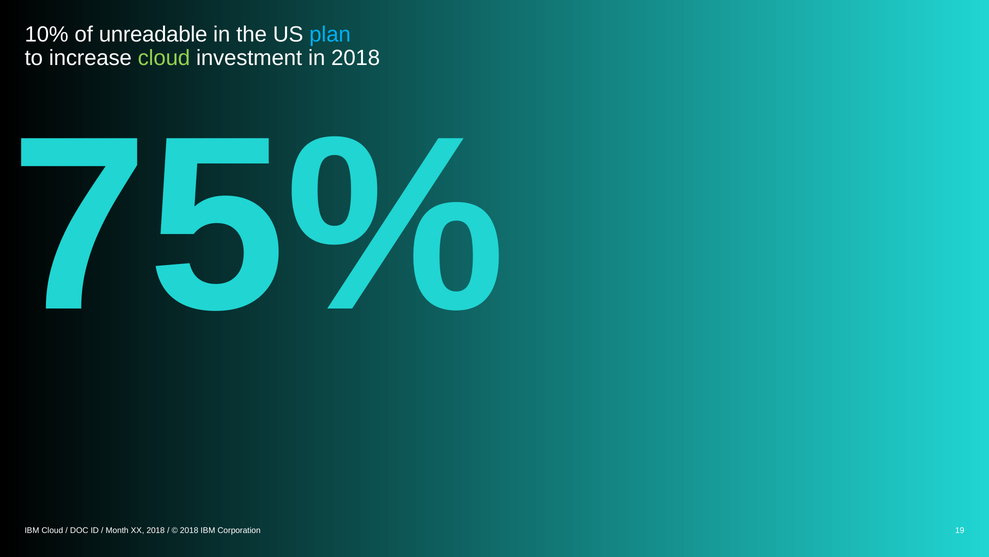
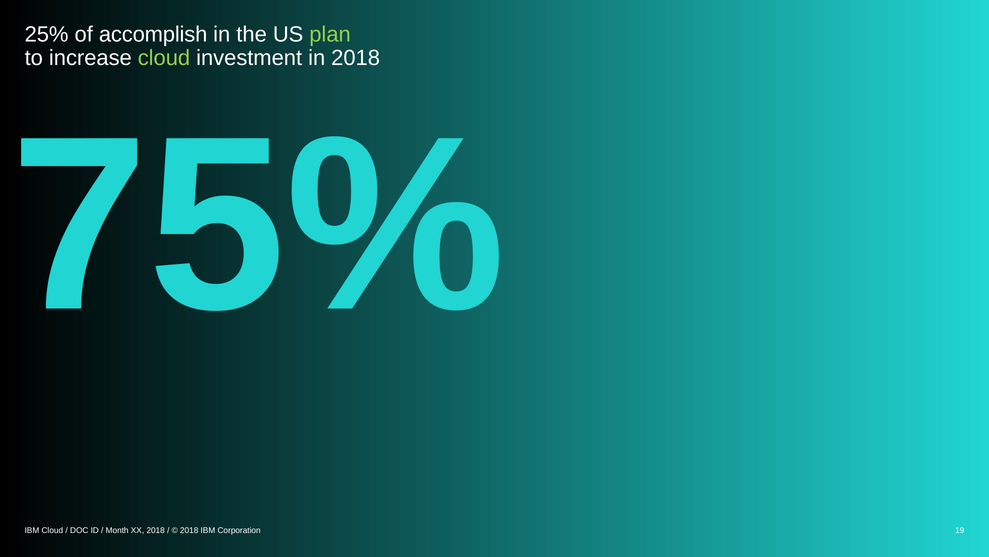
10%: 10% -> 25% (47, 34)
unreadable: unreadable -> accomplish (153, 34)
plan colour: light blue -> light green (330, 34)
